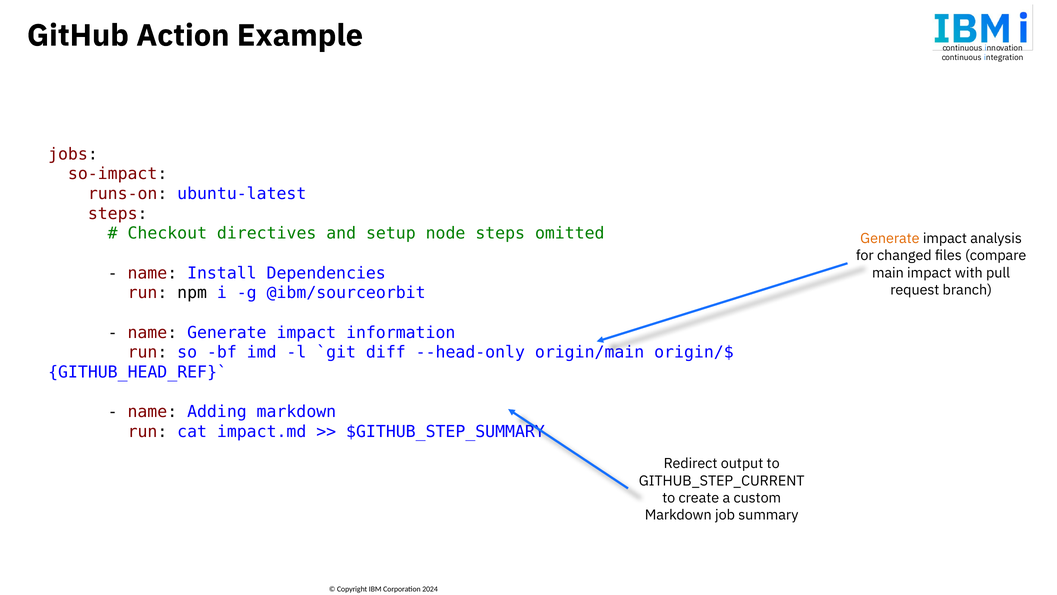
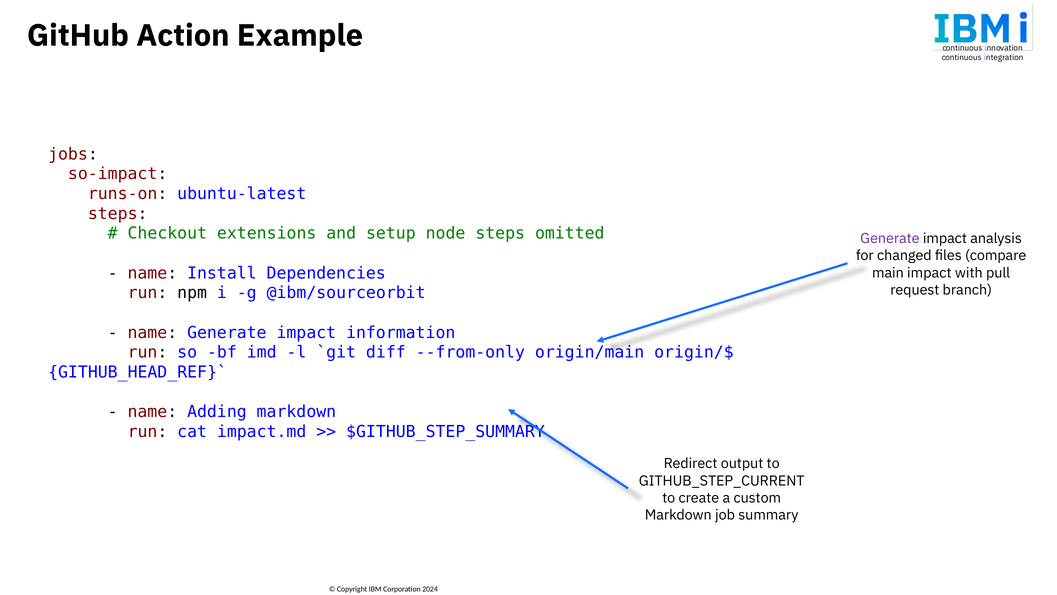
directives: directives -> extensions (267, 233)
Generate colour: orange -> purple (890, 238)
--head-only: --head-only -> --from-only (470, 352)
